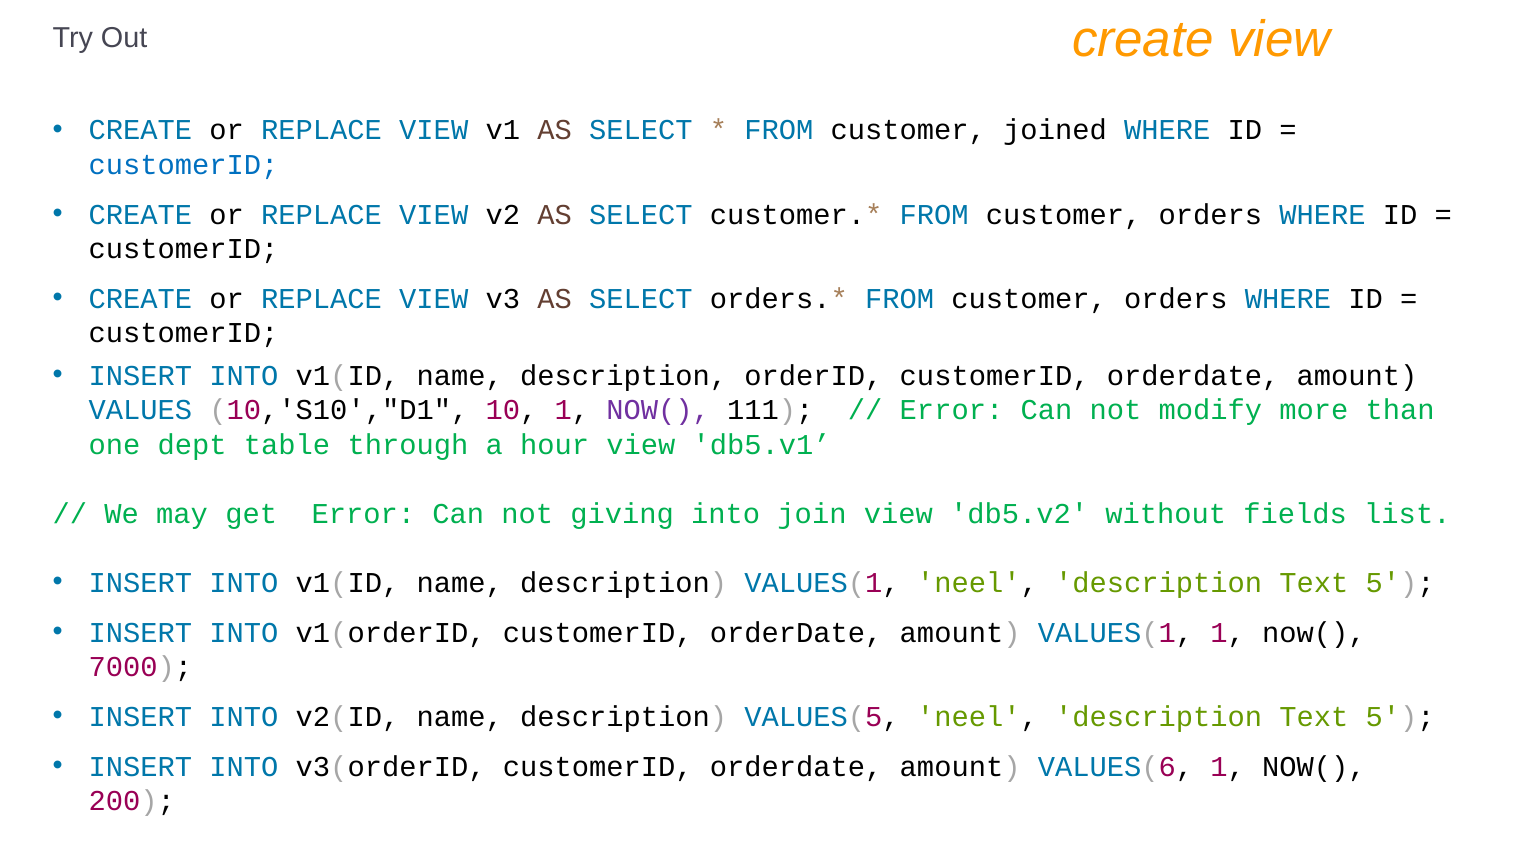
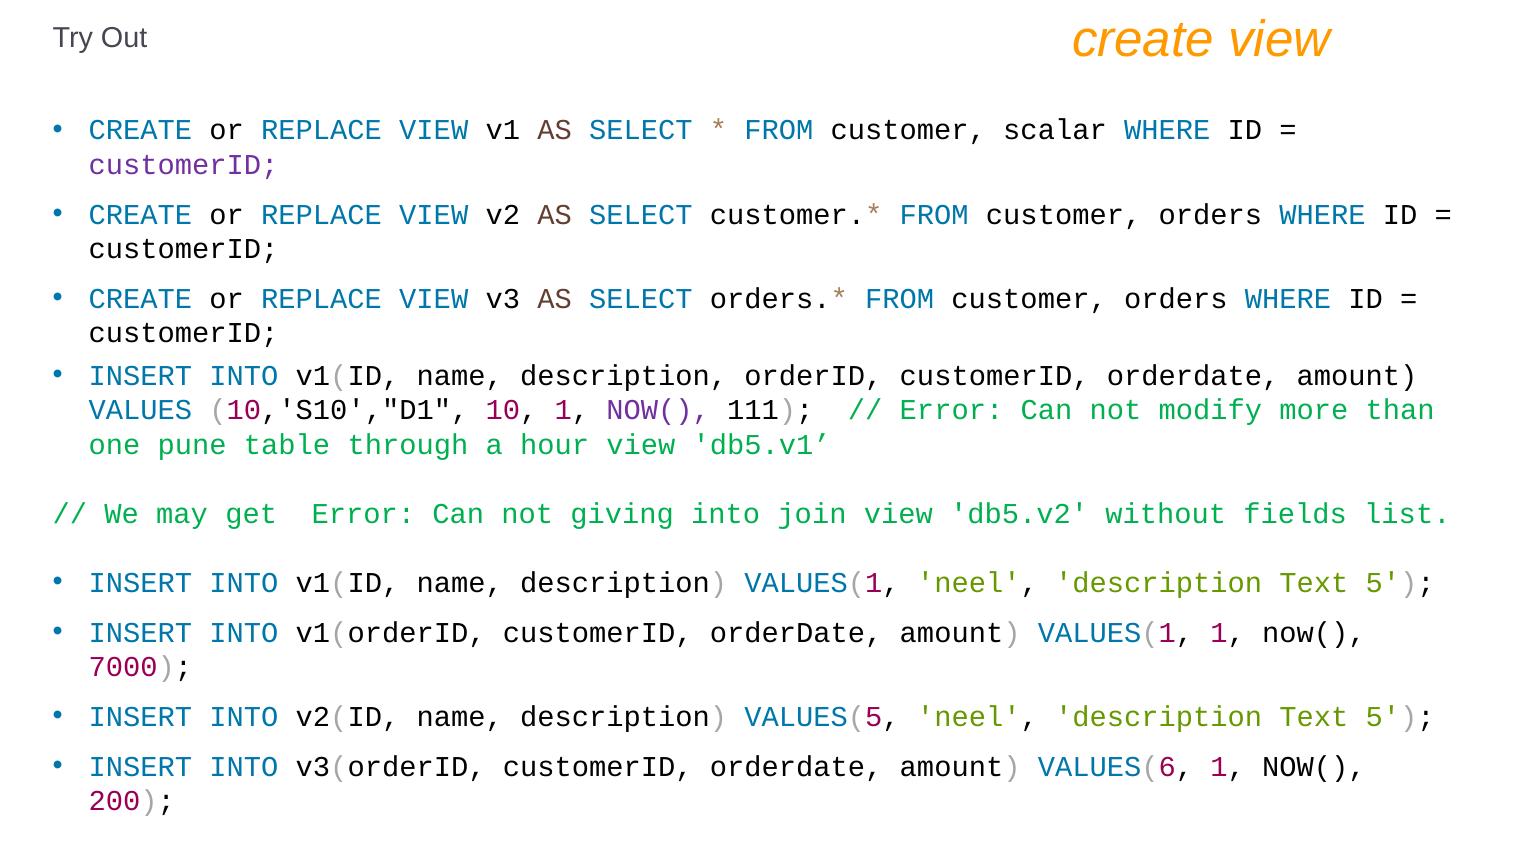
joined: joined -> scalar (1055, 130)
customerID colour: blue -> purple (184, 165)
dept: dept -> pune (192, 445)
